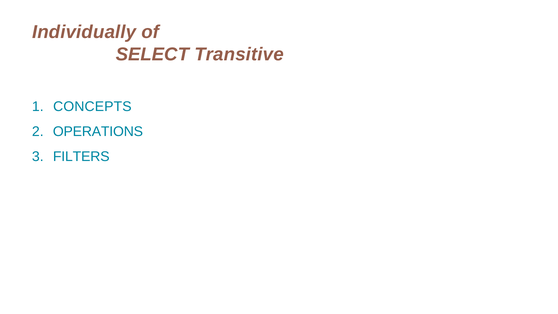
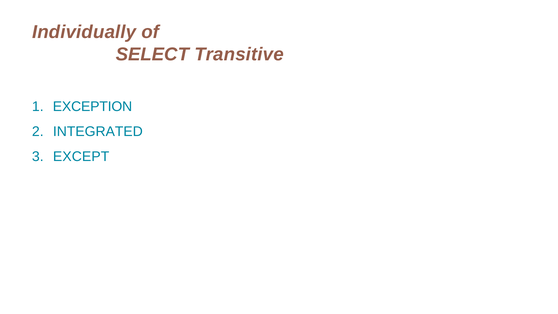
CONCEPTS: CONCEPTS -> EXCEPTION (93, 106)
OPERATIONS: OPERATIONS -> INTEGRATED (98, 132)
FILTERS: FILTERS -> EXCEPT (81, 157)
